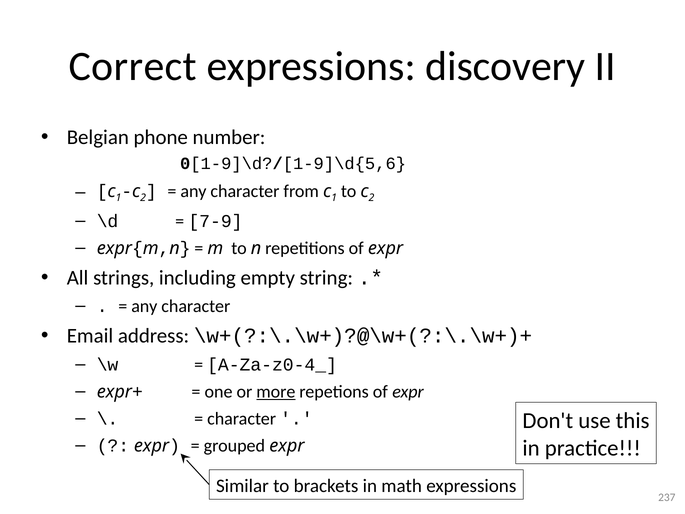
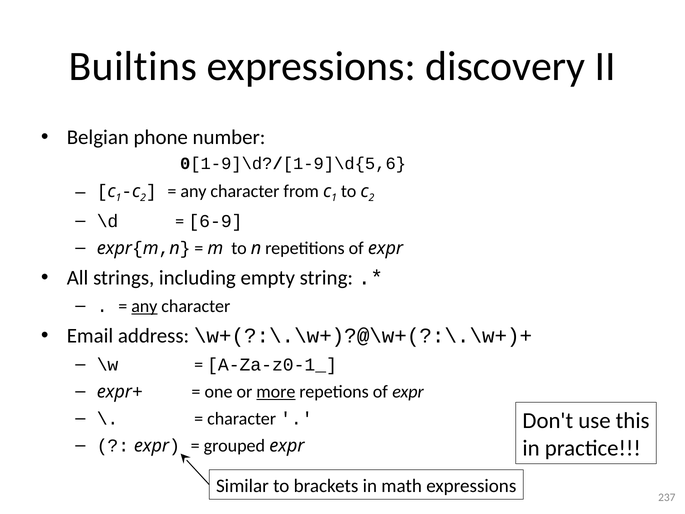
Correct: Correct -> Builtins (133, 66)
7-9: 7-9 -> 6-9 (215, 221)
any underline: none -> present (144, 306)
A-Za-z0-4_: A-Za-z0-4_ -> A-Za-z0-1_ (272, 364)
